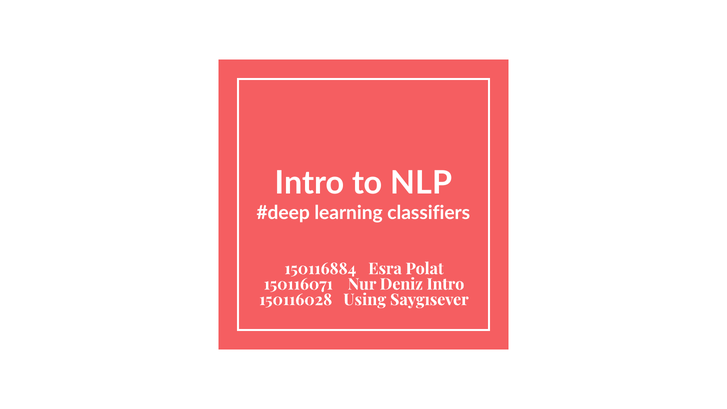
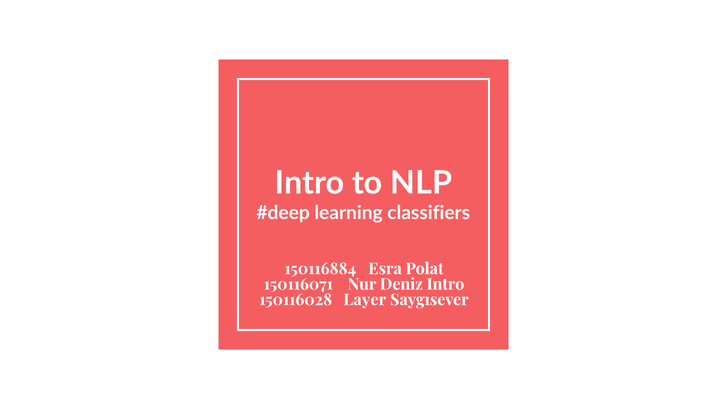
Using: Using -> Layer (365, 300)
